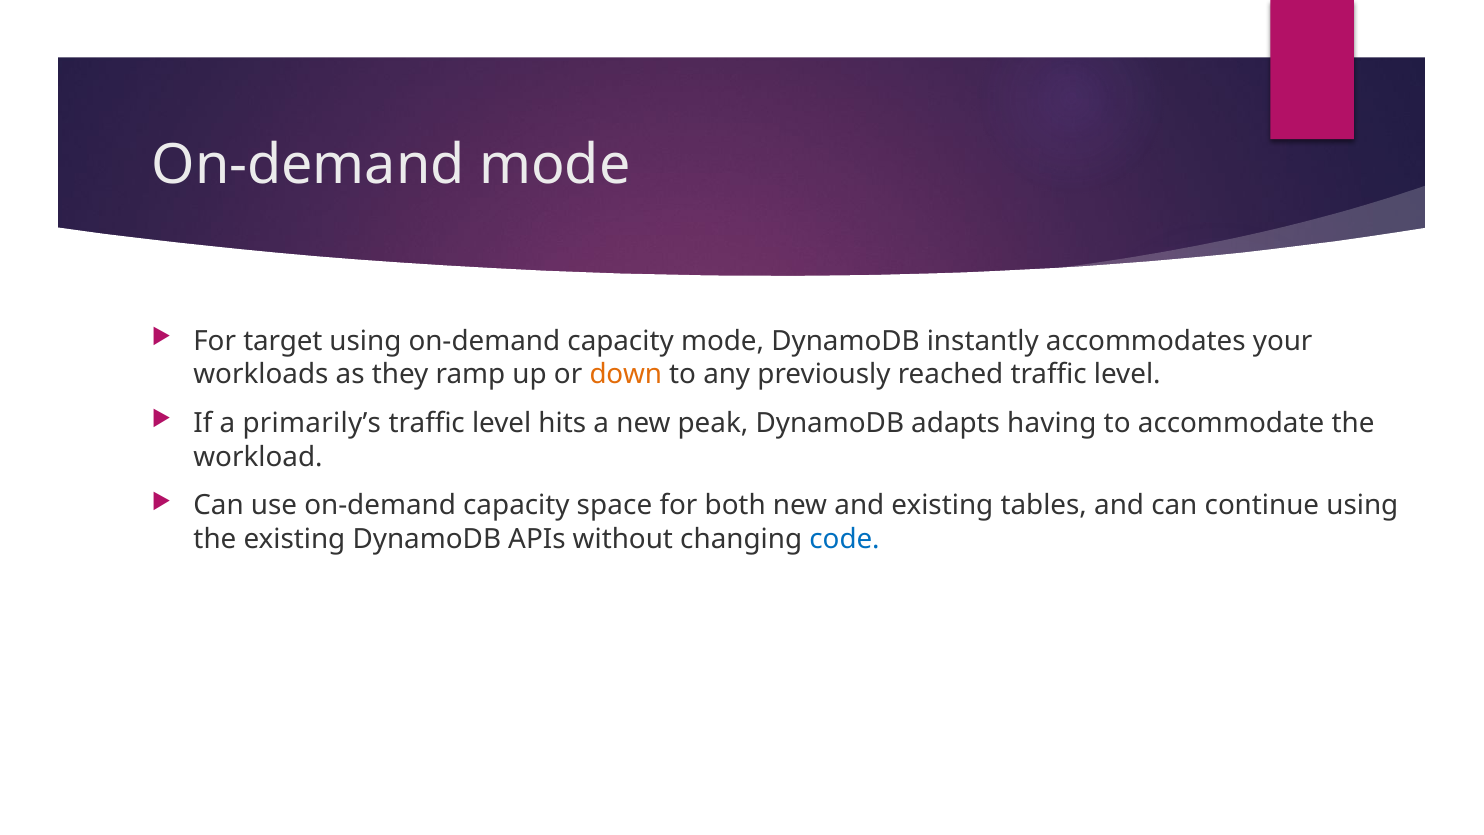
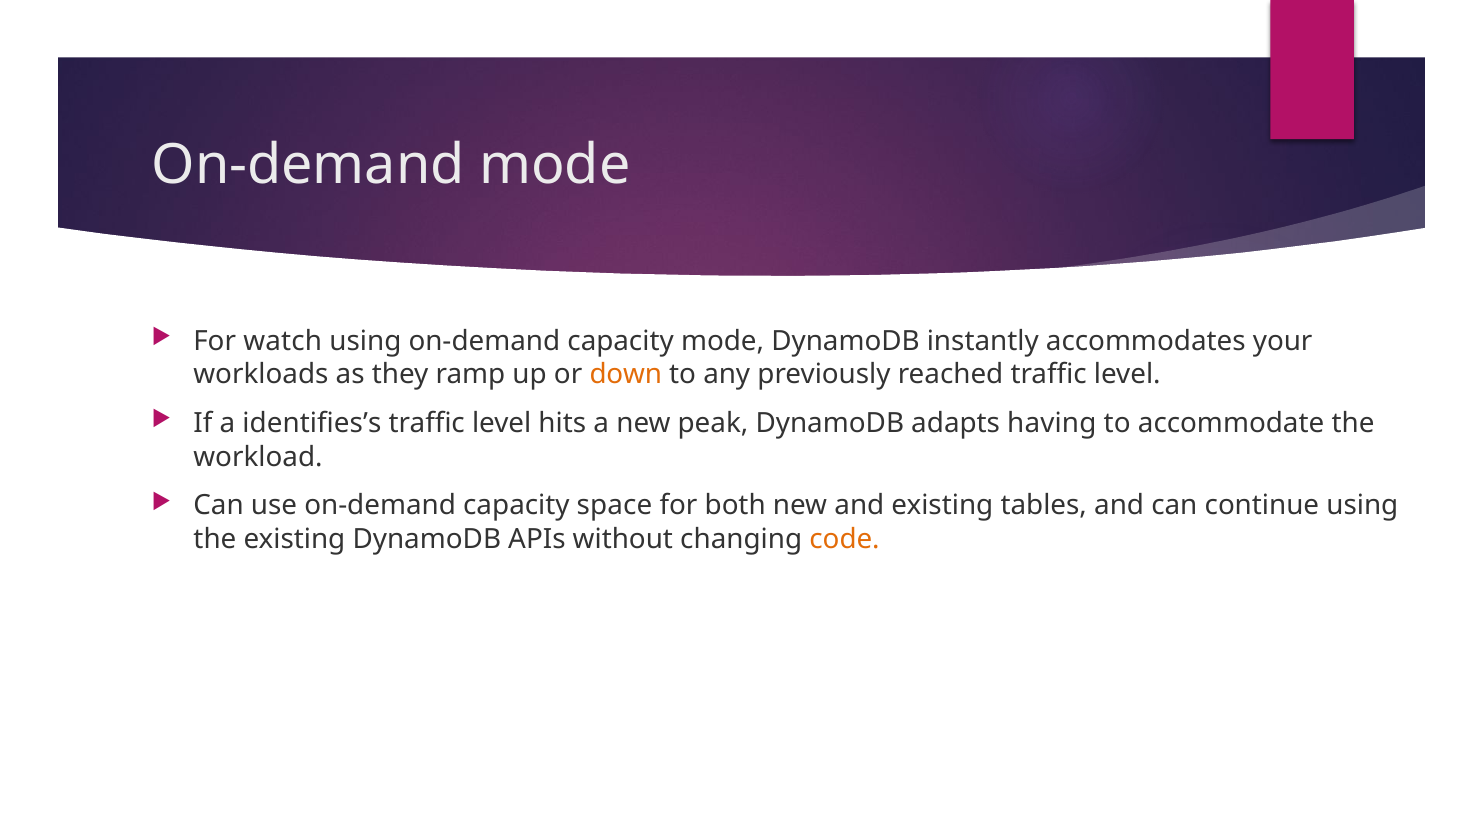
target: target -> watch (283, 341)
primarily’s: primarily’s -> identifies’s (312, 423)
code colour: blue -> orange (845, 539)
